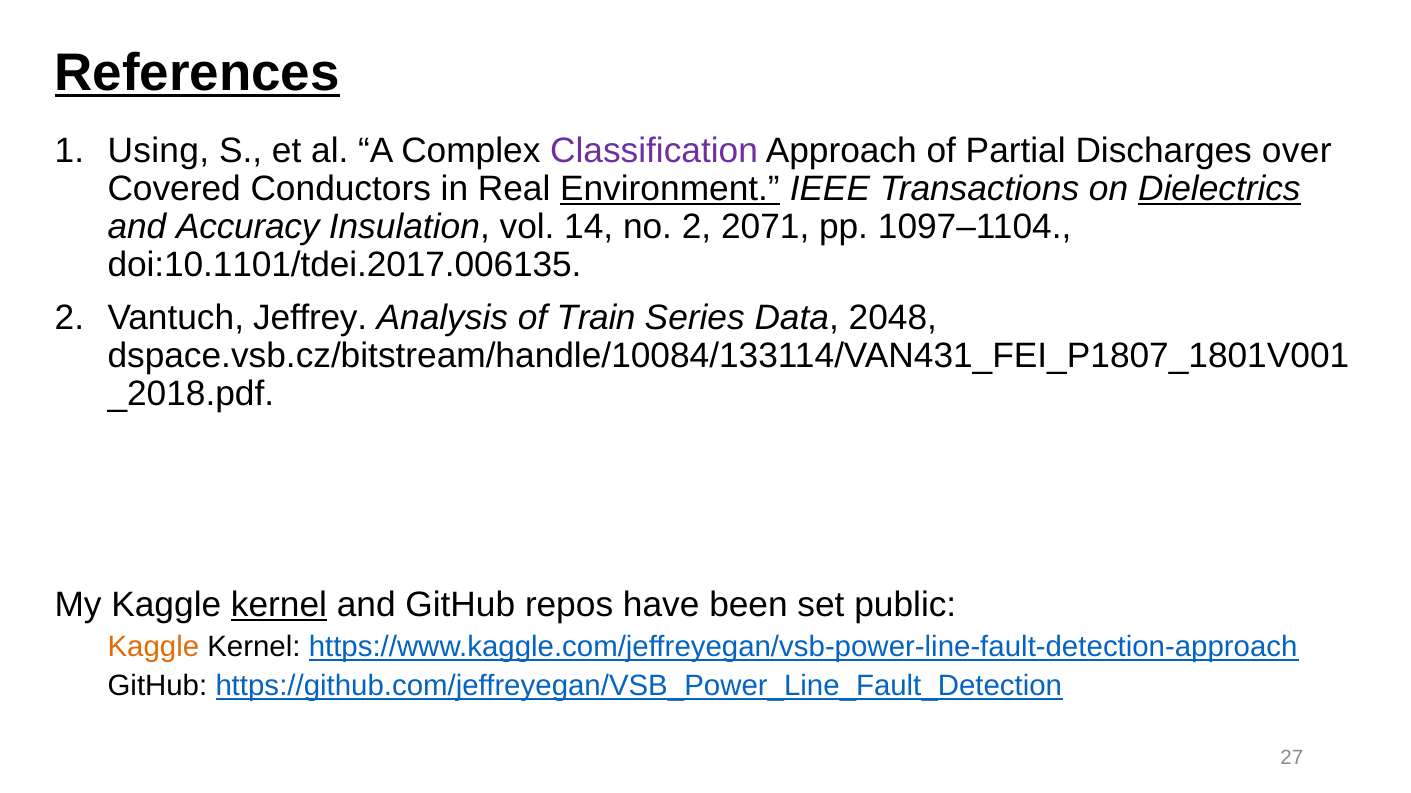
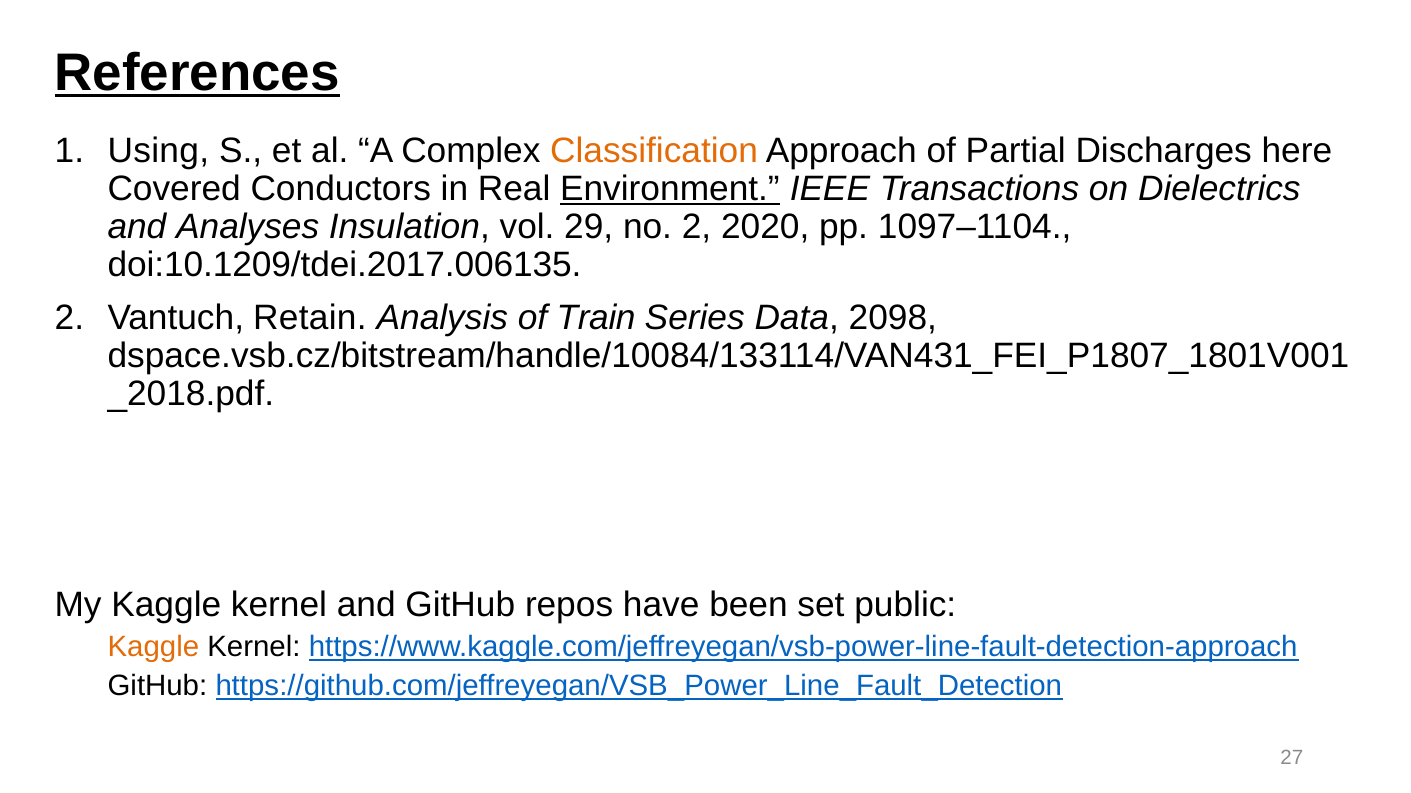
Classification colour: purple -> orange (654, 151)
over: over -> here (1297, 151)
Dielectrics underline: present -> none (1219, 189)
Accuracy: Accuracy -> Analyses (248, 227)
14: 14 -> 29 (589, 227)
2071: 2071 -> 2020 (765, 227)
doi:10.1101/tdei.2017.006135: doi:10.1101/tdei.2017.006135 -> doi:10.1209/tdei.2017.006135 (345, 265)
Jeffrey: Jeffrey -> Retain (310, 318)
2048: 2048 -> 2098 (893, 318)
kernel underline: present -> none (279, 605)
